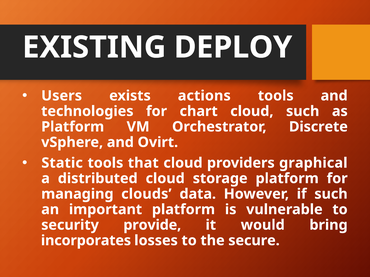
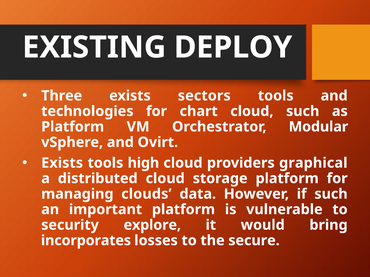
Users: Users -> Three (62, 96)
actions: actions -> sectors (204, 96)
Discrete: Discrete -> Modular (318, 127)
Static: Static -> Exists (62, 163)
that: that -> high (143, 163)
provide: provide -> explore (152, 225)
